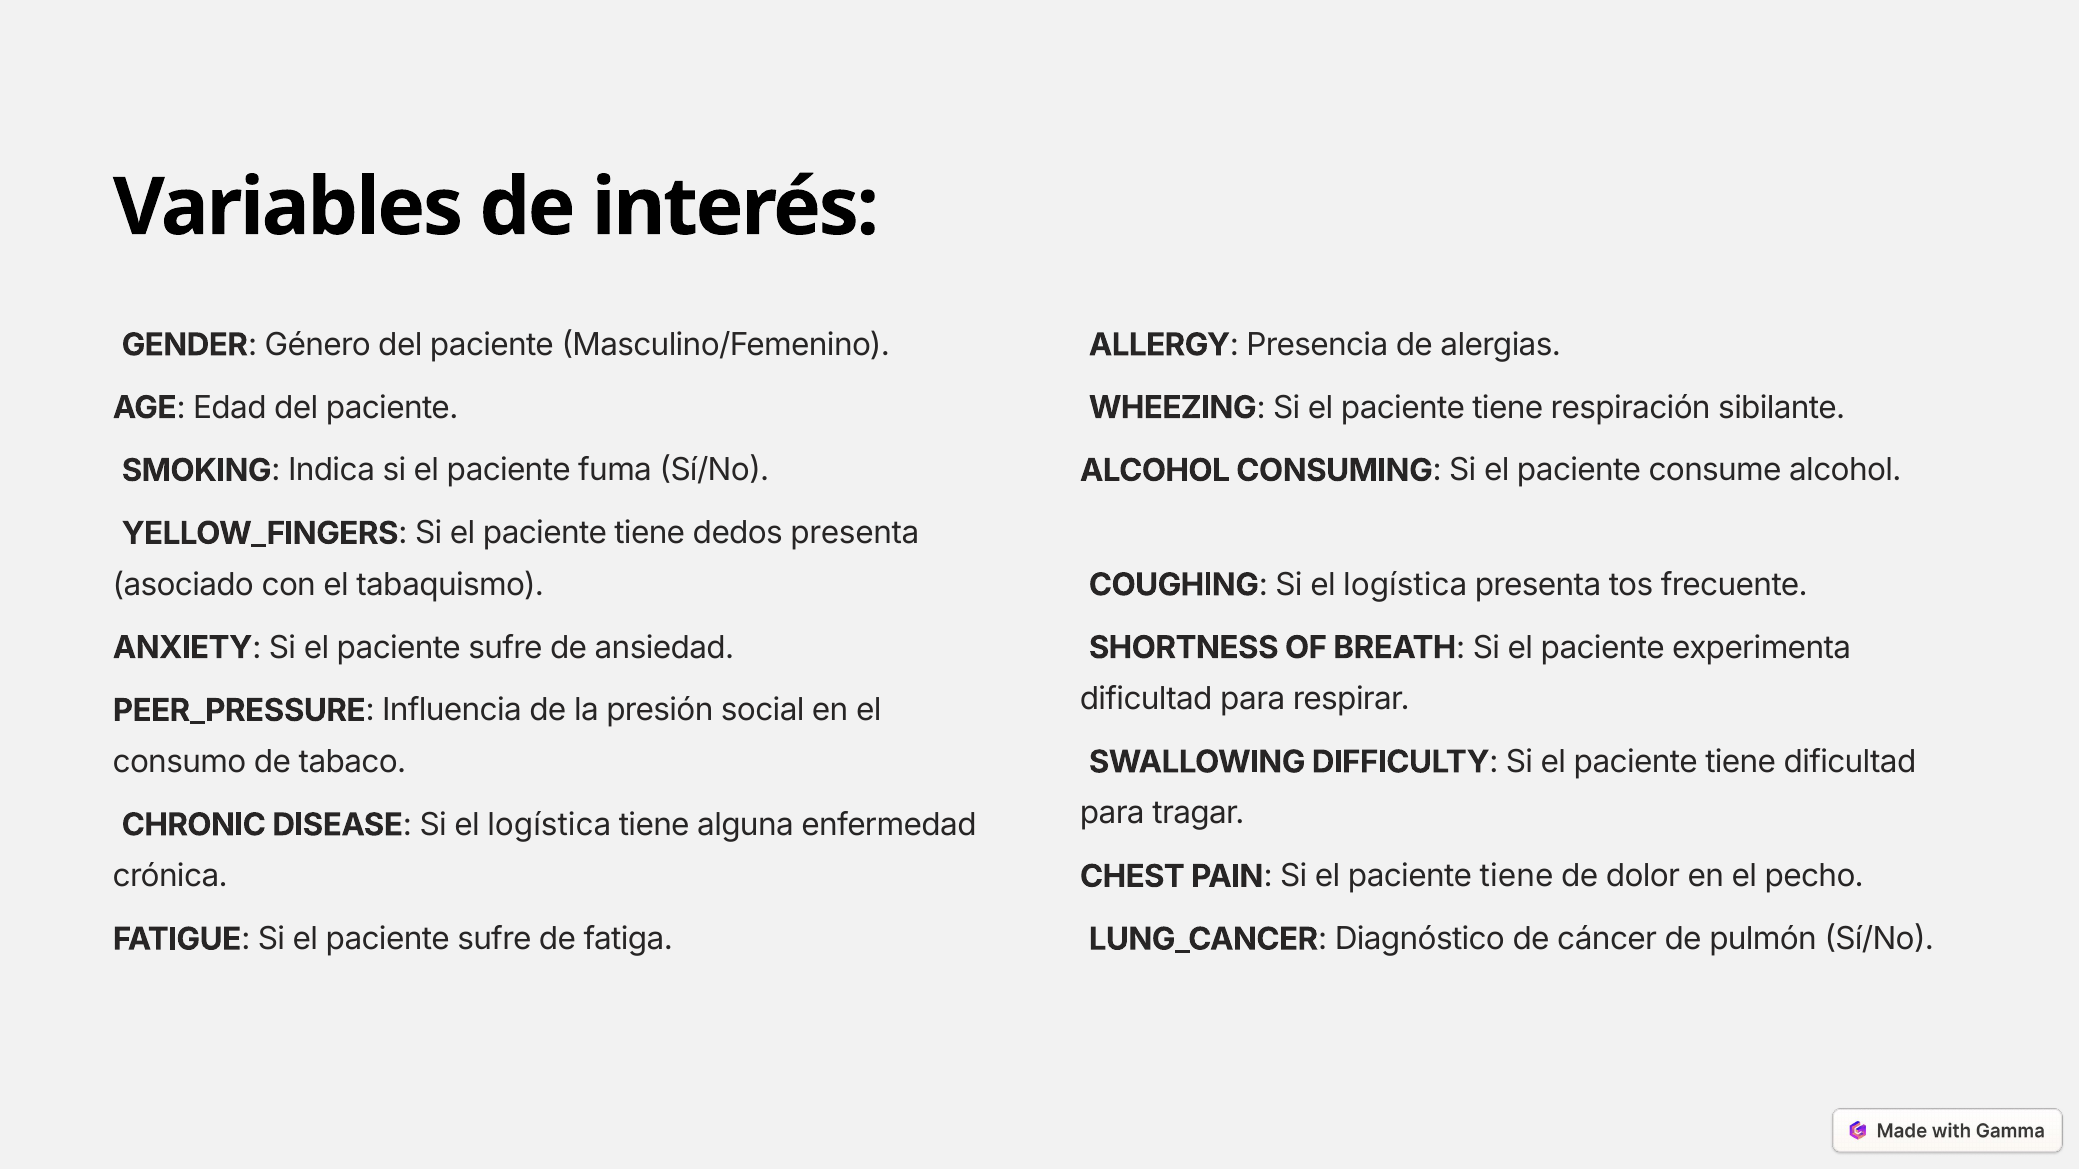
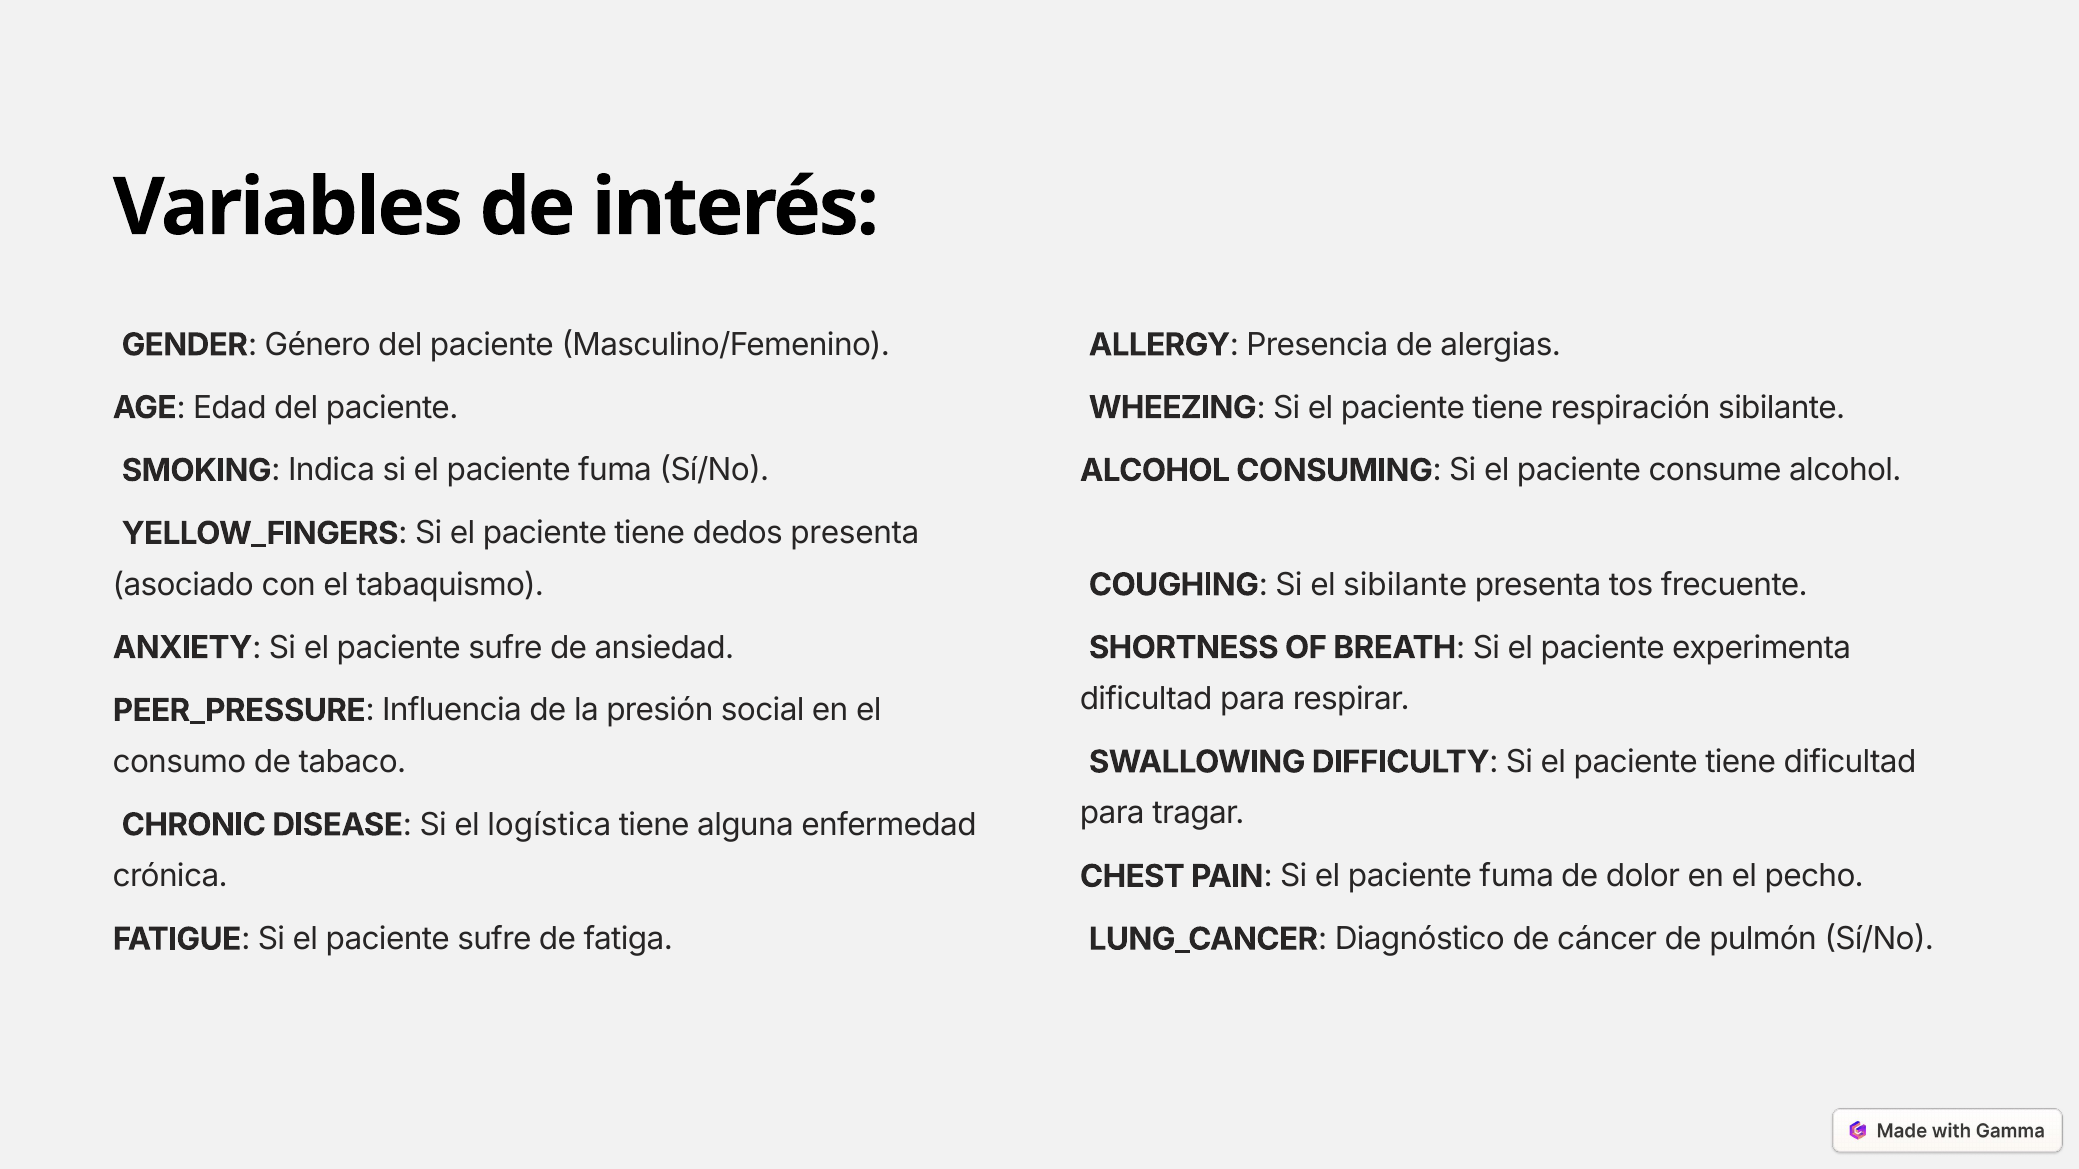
COUGHING Si el logística: logística -> sibilante (1405, 585)
tiene: tiene -> fuma (1517, 877)
